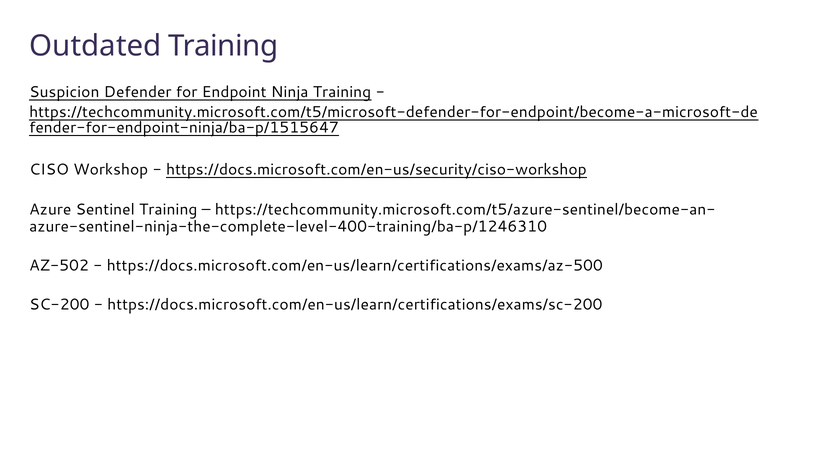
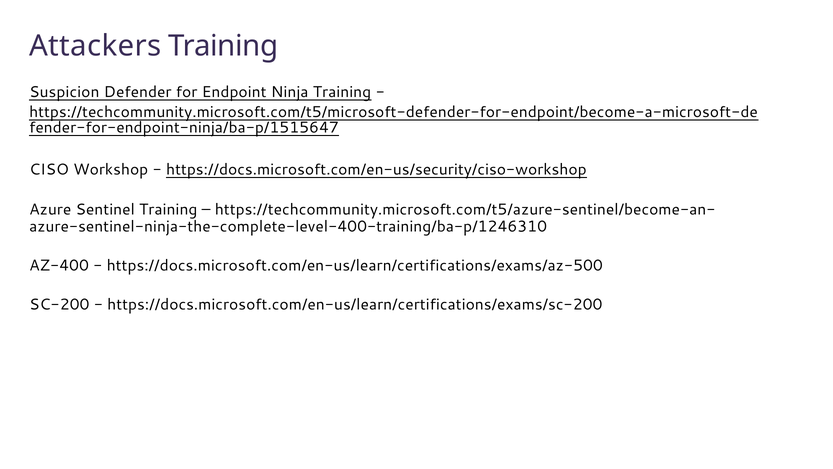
Outdated: Outdated -> Attackers (95, 46)
AZ-502: AZ-502 -> AZ-400 (59, 265)
